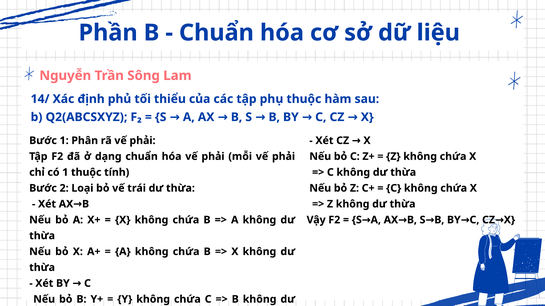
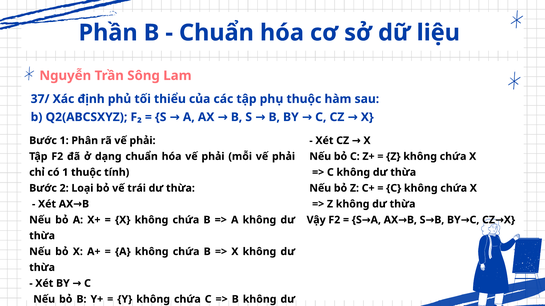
14/: 14/ -> 37/ (40, 99)
